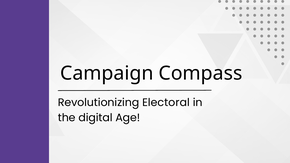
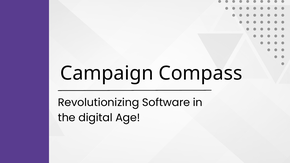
Electoral: Electoral -> Software (166, 103)
